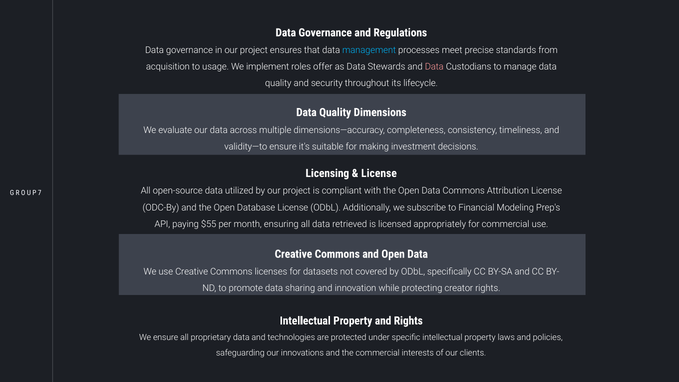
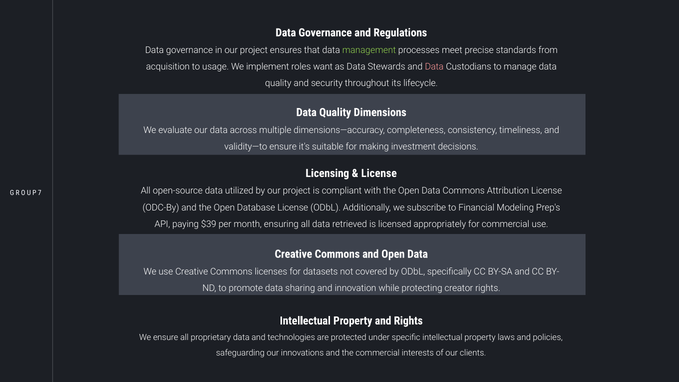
management colour: light blue -> light green (369, 50)
offer: offer -> want (323, 67)
$55: $55 -> $39 (209, 224)
